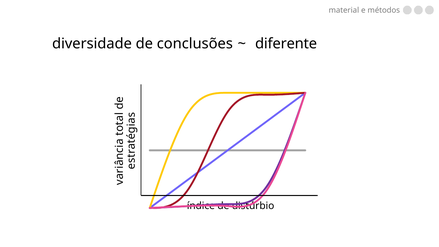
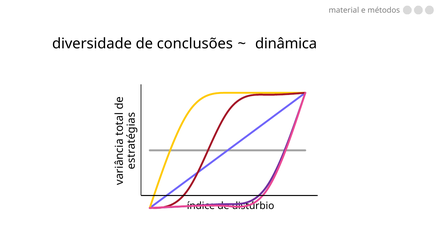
diferente: diferente -> dinâmica (286, 44)
